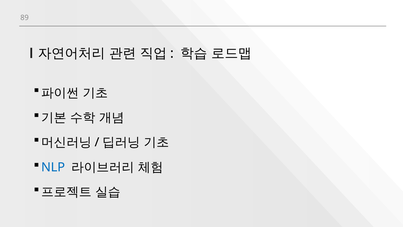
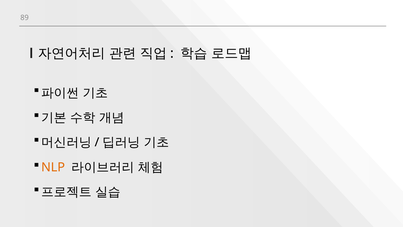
NLP colour: blue -> orange (53, 167)
